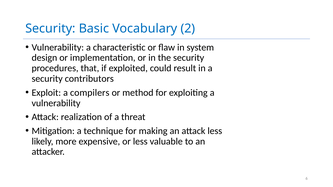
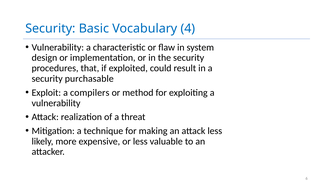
2: 2 -> 4 (188, 29)
contributors: contributors -> purchasable (89, 79)
